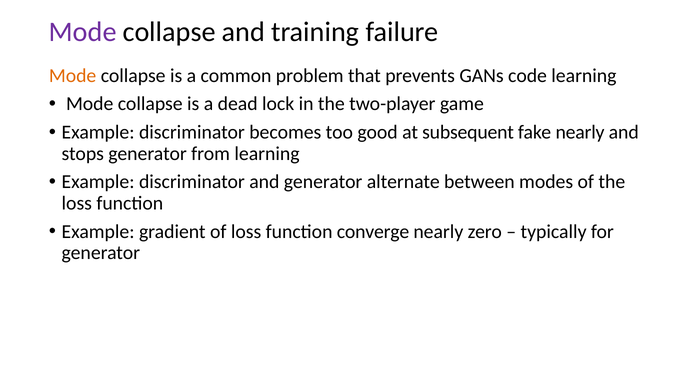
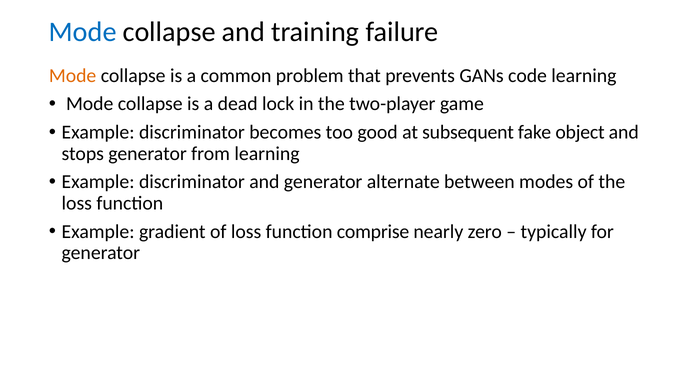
Mode colour: purple -> blue (83, 32)
fake nearly: nearly -> object (580, 132)
converge: converge -> comprise (373, 231)
